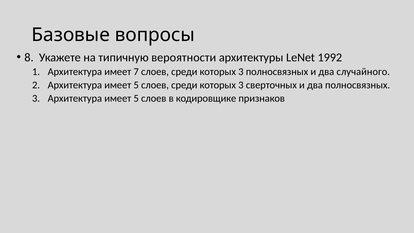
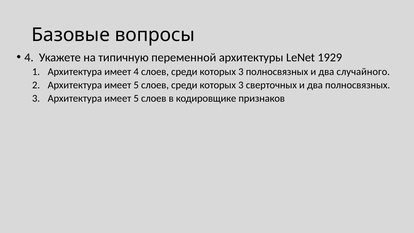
8: 8 -> 4 (29, 57)
вероятности: вероятности -> переменной (184, 57)
1992: 1992 -> 1929 (330, 57)
имеет 7: 7 -> 4 (136, 72)
